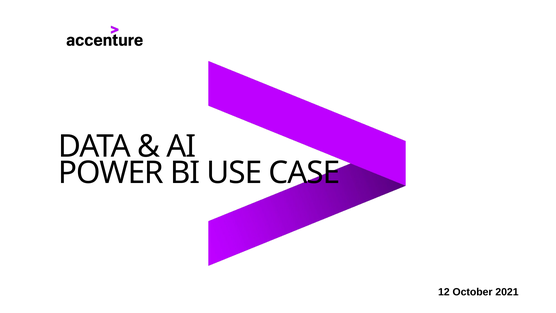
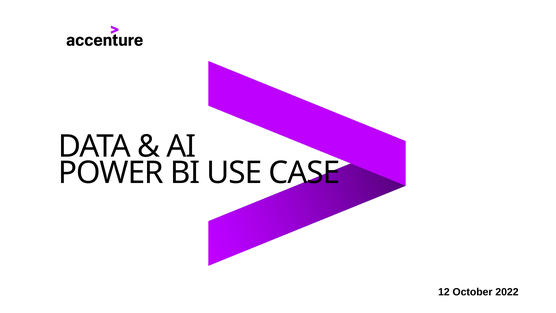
2021: 2021 -> 2022 (507, 292)
